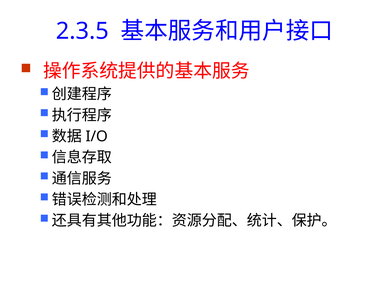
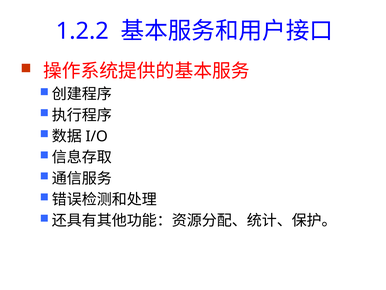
2.3.5: 2.3.5 -> 1.2.2 (82, 31)
